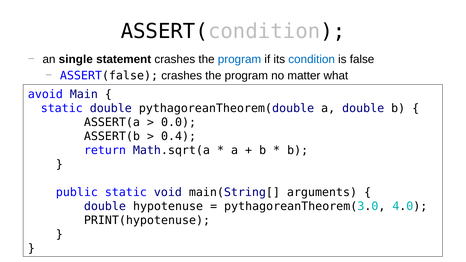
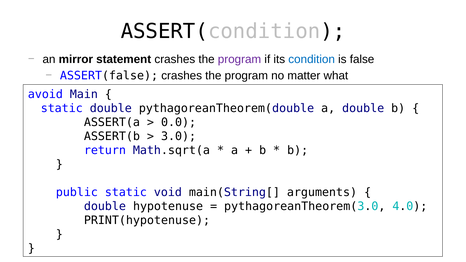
single: single -> mirror (76, 59)
program colour: blue -> purple (240, 59)
0.4: 0.4 -> 3.0 (179, 136)
